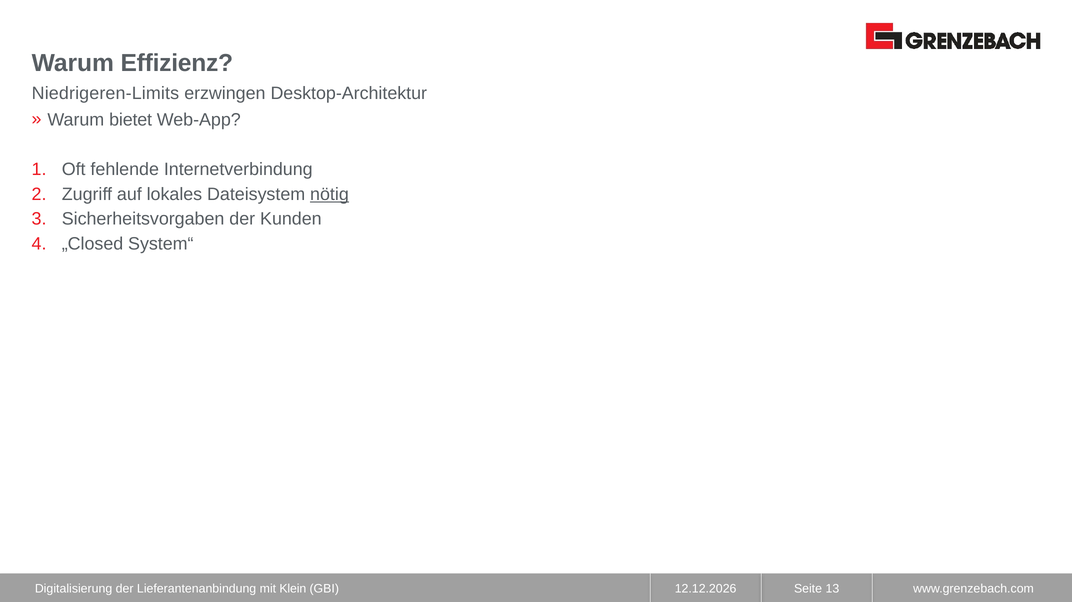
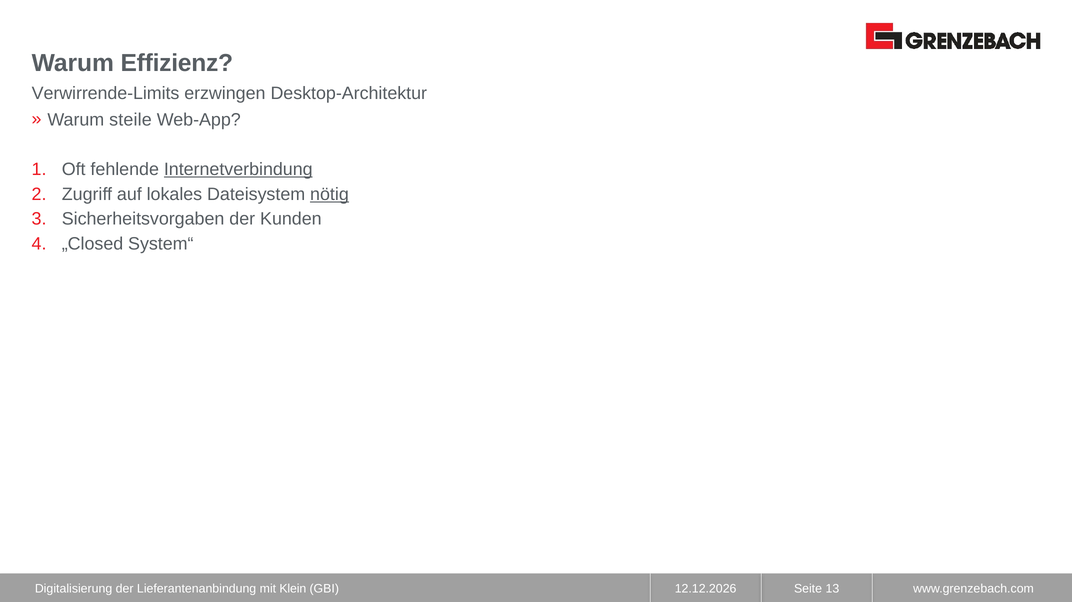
Niedrigeren-Limits: Niedrigeren-Limits -> Verwirrende-Limits (106, 93)
bietet: bietet -> steile (130, 120)
Internetverbindung underline: none -> present (238, 169)
